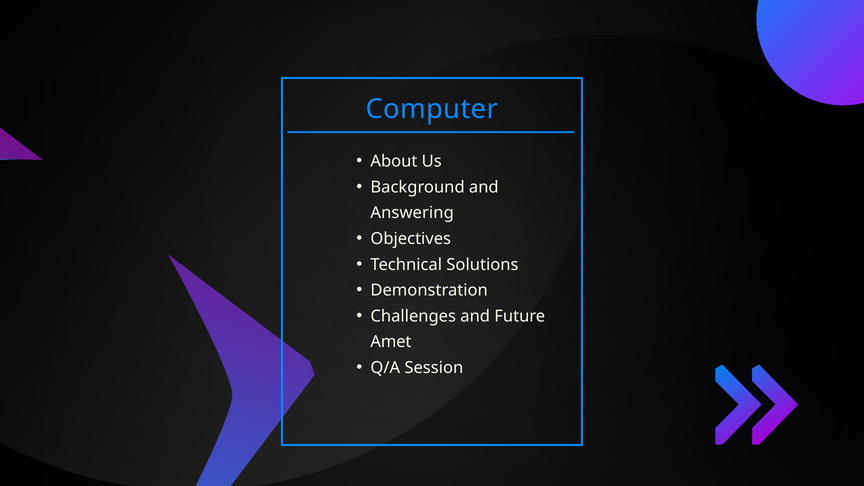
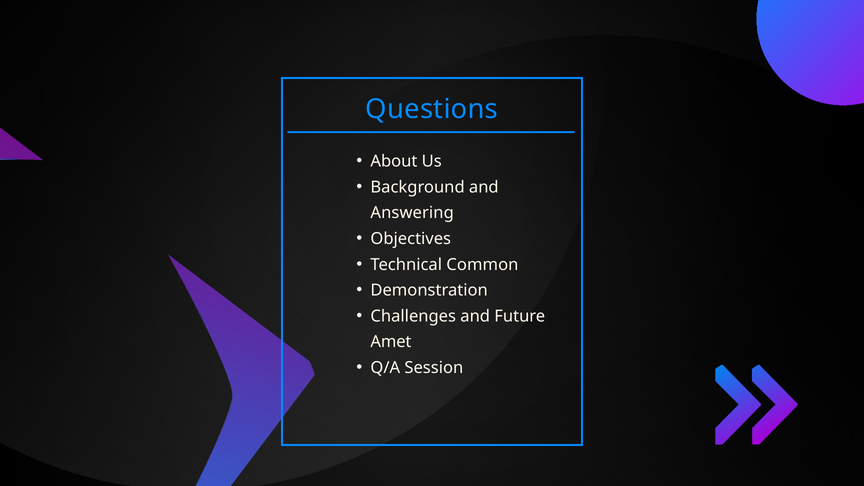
Computer: Computer -> Questions (432, 109)
Solutions: Solutions -> Common (482, 265)
